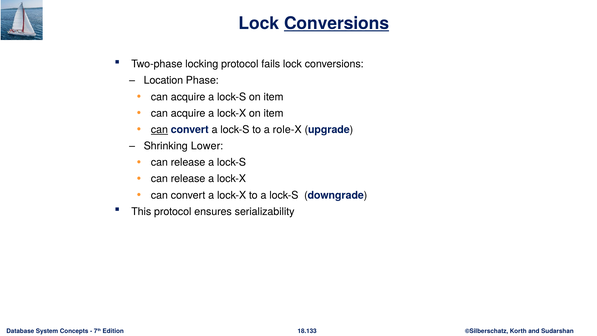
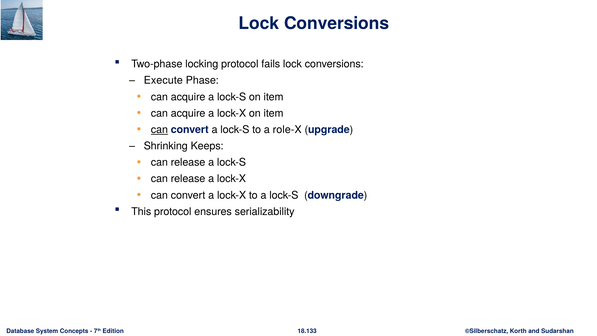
Conversions underline: present -> none (337, 23)
Location: Location -> Execute (163, 80)
Lower: Lower -> Keeps (207, 146)
